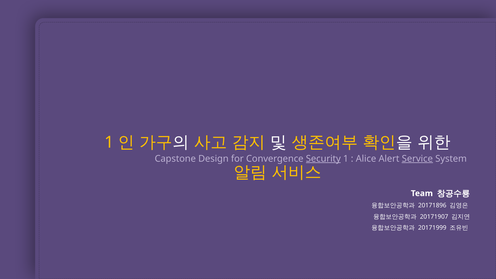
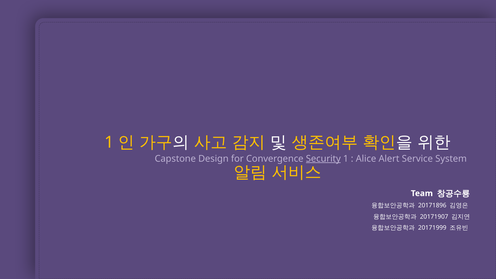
Service underline: present -> none (417, 159)
